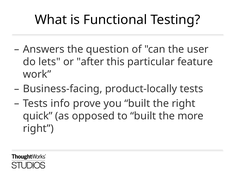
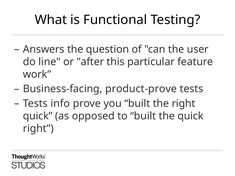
lets: lets -> line (49, 62)
product-locally: product-locally -> product-prove (141, 89)
the more: more -> quick (191, 116)
